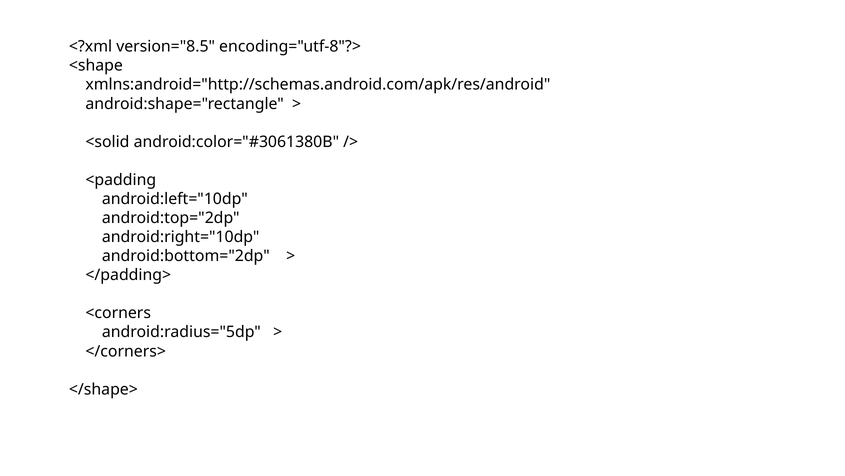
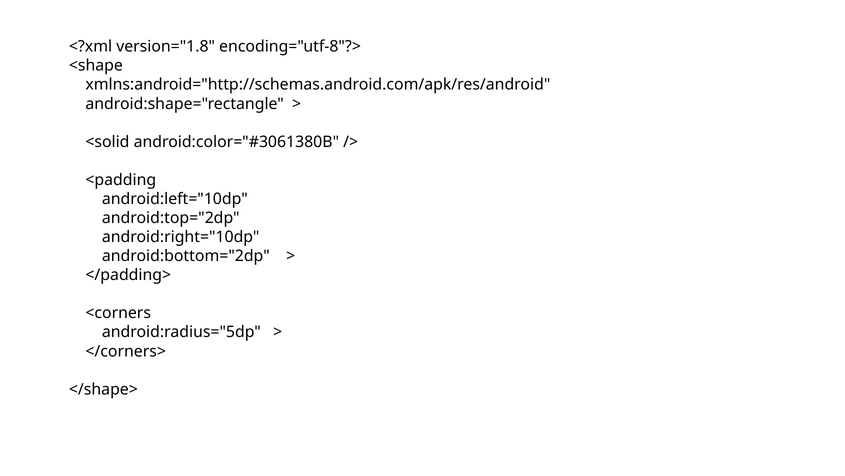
version="8.5: version="8.5 -> version="1.8 (166, 47)
